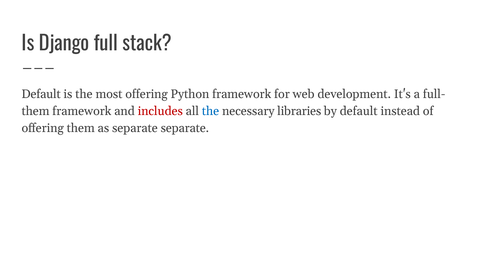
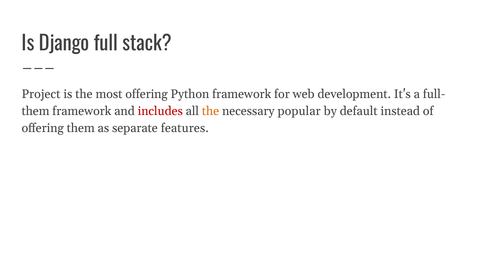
Default: Default -> Project (41, 94)
the colour: blue -> orange (211, 111)
libraries: libraries -> popular (299, 111)
separate separate: separate -> features (185, 128)
